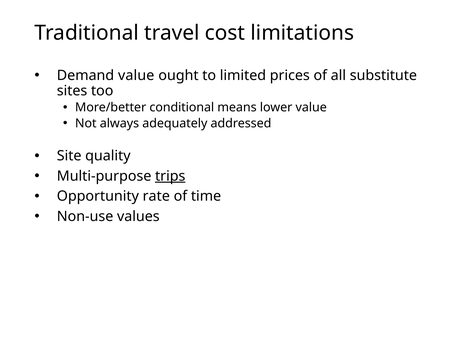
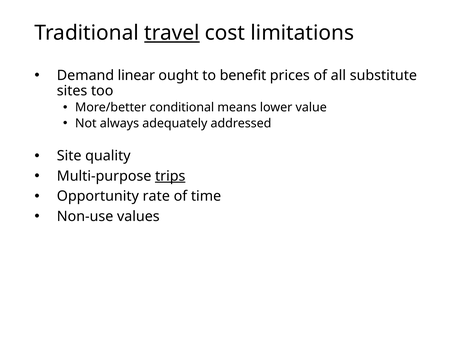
travel underline: none -> present (172, 33)
Demand value: value -> linear (136, 75)
limited: limited -> benefit (243, 75)
